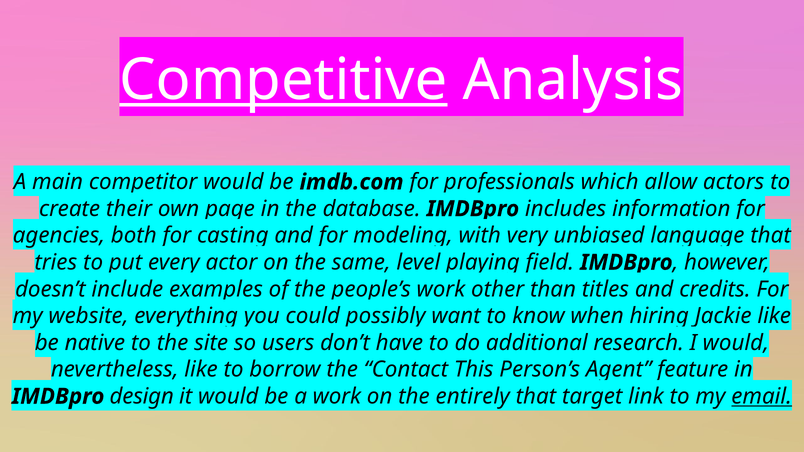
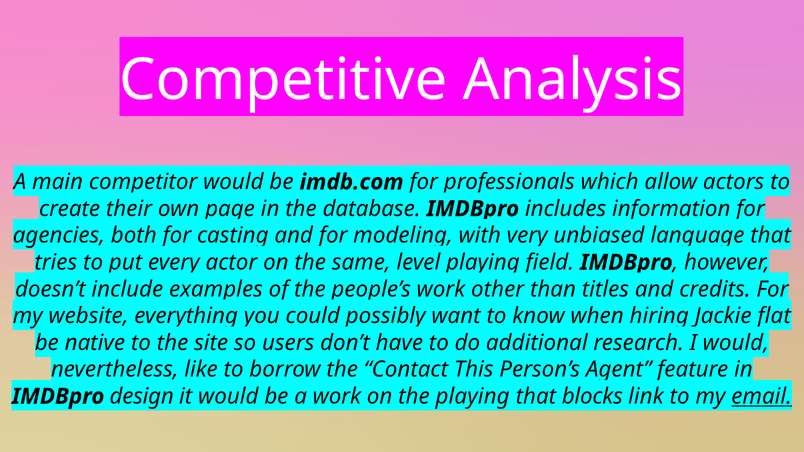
Competitive underline: present -> none (284, 80)
like: like -> flat (774, 316)
the entirely: entirely -> playing (473, 397)
target: target -> blocks (592, 397)
